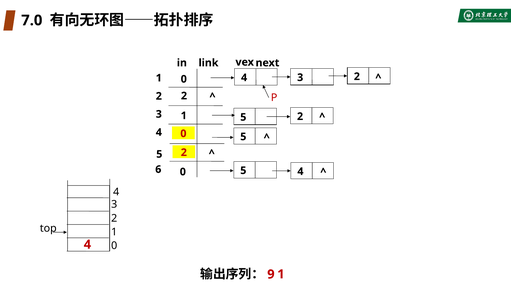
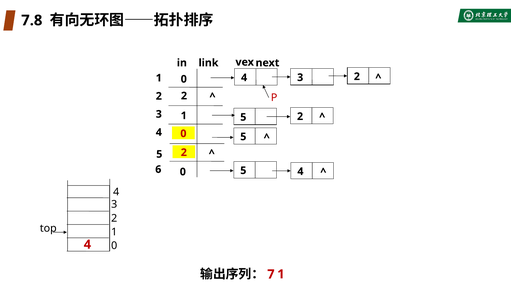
7.0: 7.0 -> 7.8 (32, 20)
9: 9 -> 7 (271, 275)
